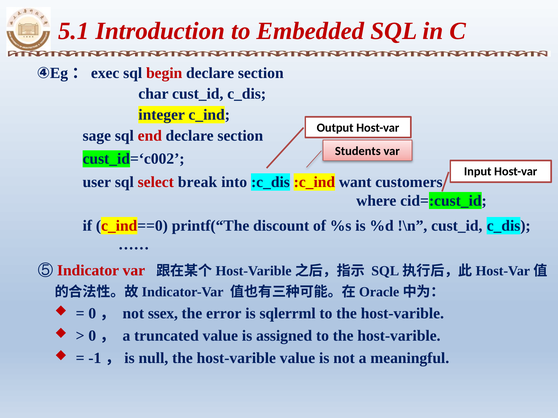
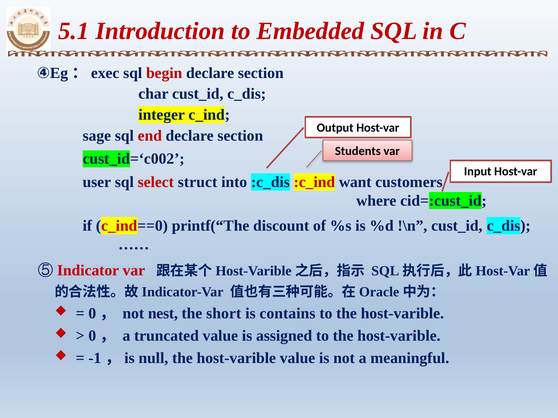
break: break -> struct (198, 182)
ssex: ssex -> nest (163, 314)
error: error -> short (224, 314)
sqlerrml: sqlerrml -> contains (287, 314)
